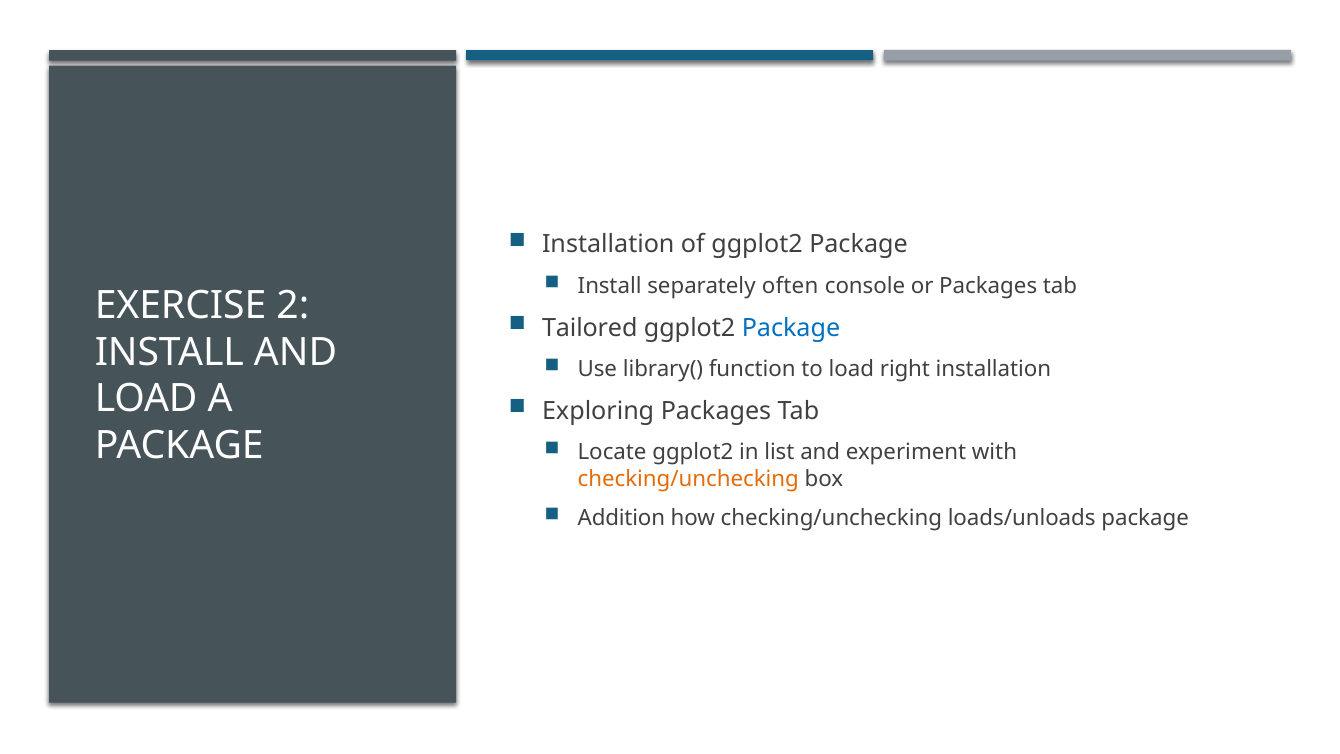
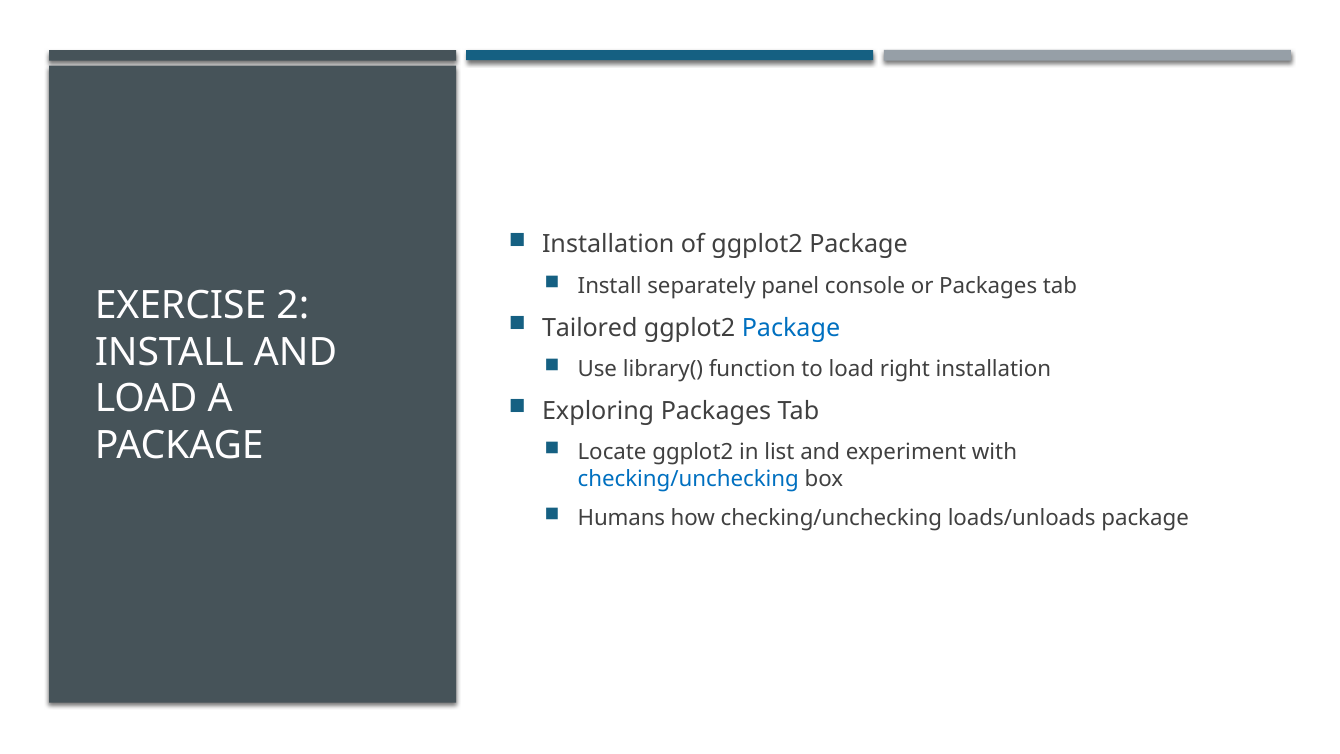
often: often -> panel (790, 286)
checking/unchecking colour: orange -> blue (688, 479)
Addition: Addition -> Humans (621, 518)
